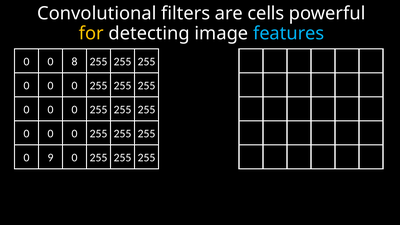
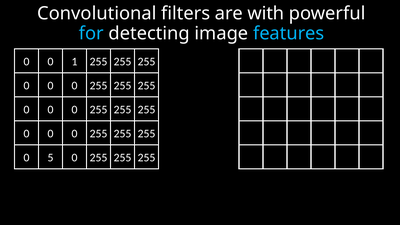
cells: cells -> with (266, 14)
for colour: yellow -> light blue (91, 33)
8: 8 -> 1 (74, 62)
9: 9 -> 5 (50, 158)
